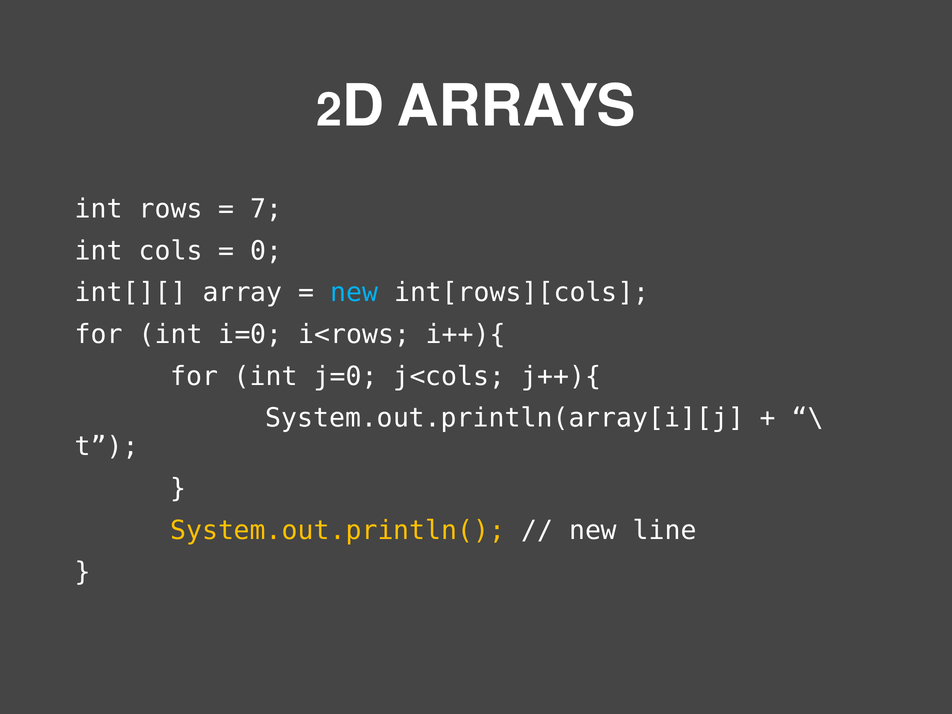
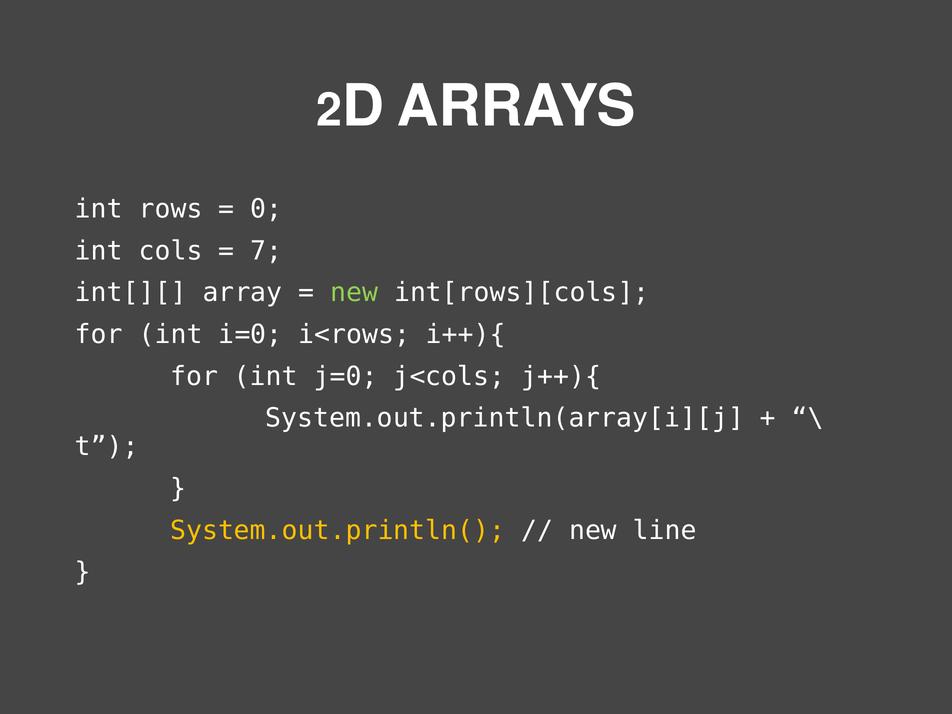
7: 7 -> 0 (266, 209)
0: 0 -> 7 (266, 251)
new colour: light blue -> light green (354, 293)
